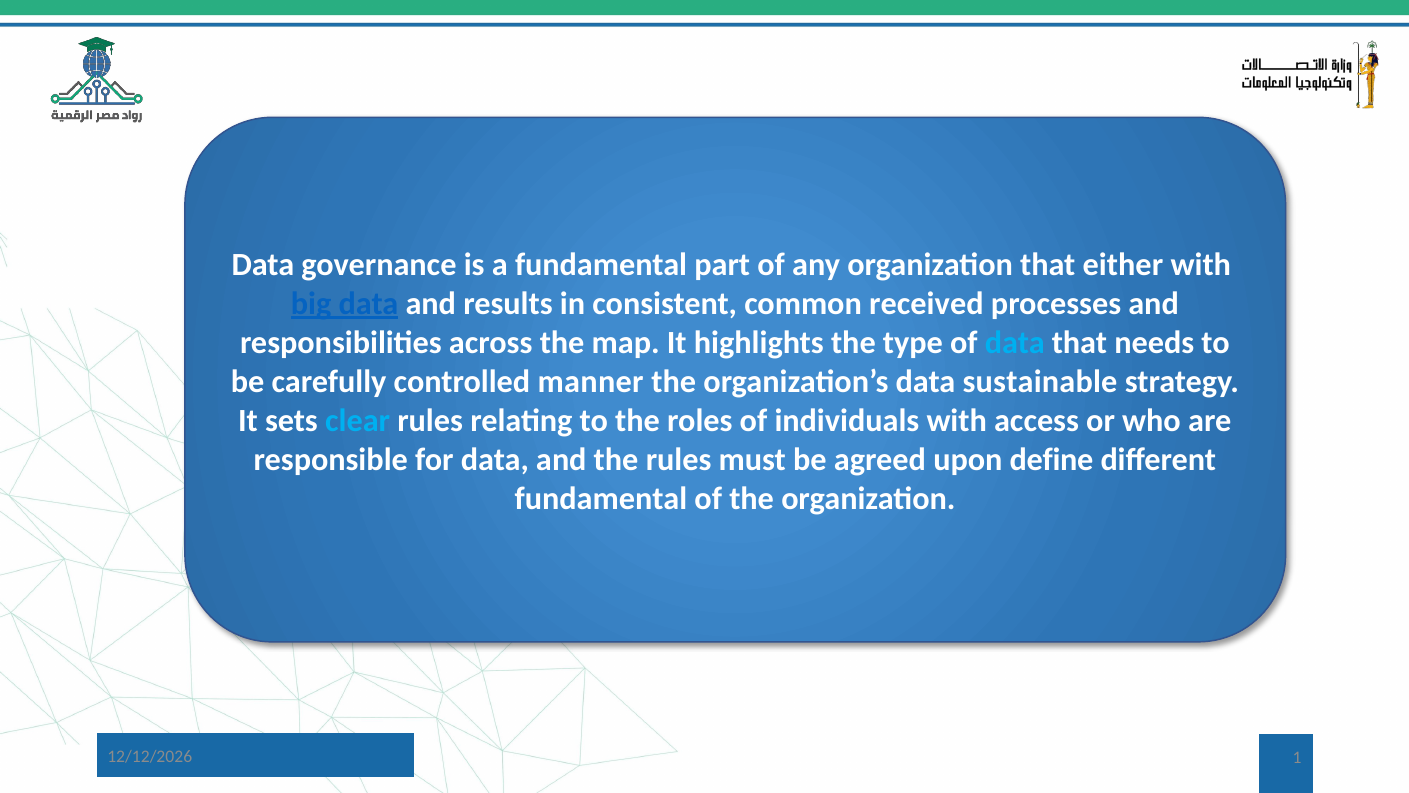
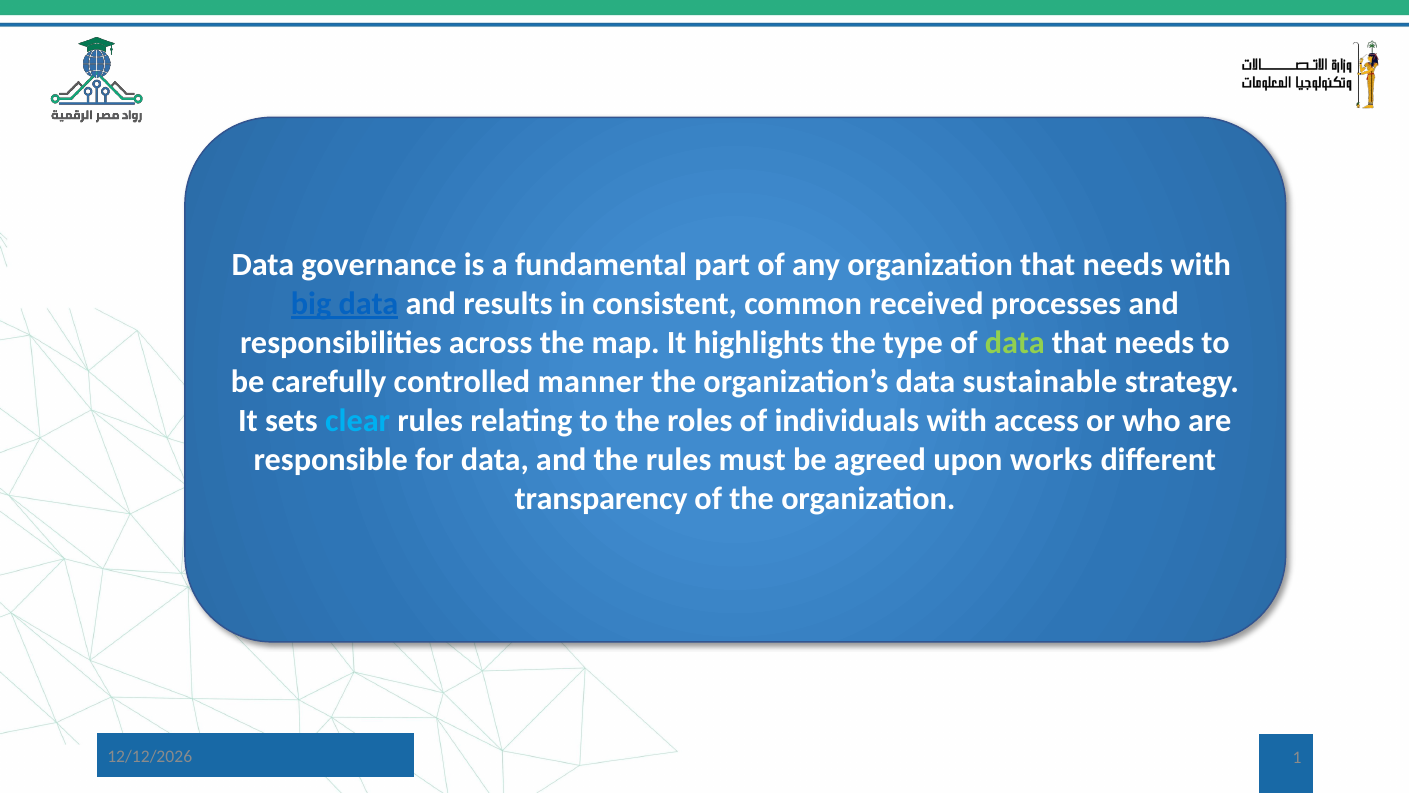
organization that either: either -> needs (1123, 265)
data colour: light blue -> light green (1015, 343)
define: define -> works (1051, 459)
fundamental: fundamental -> transparency (601, 498)
